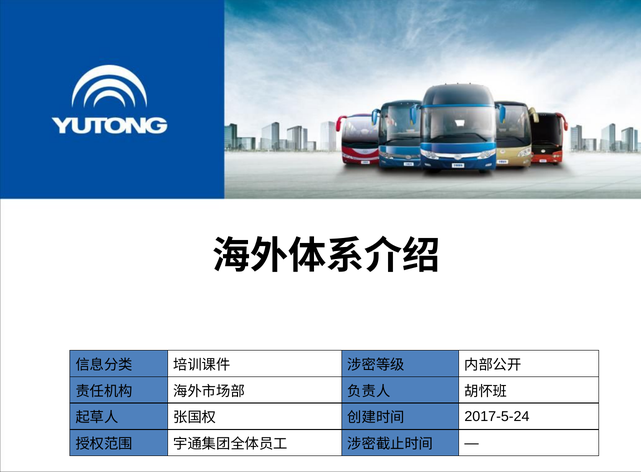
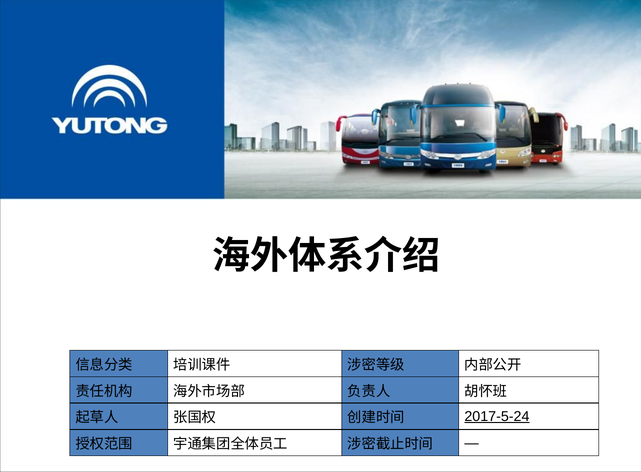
2017-5-24 underline: none -> present (497, 417)
